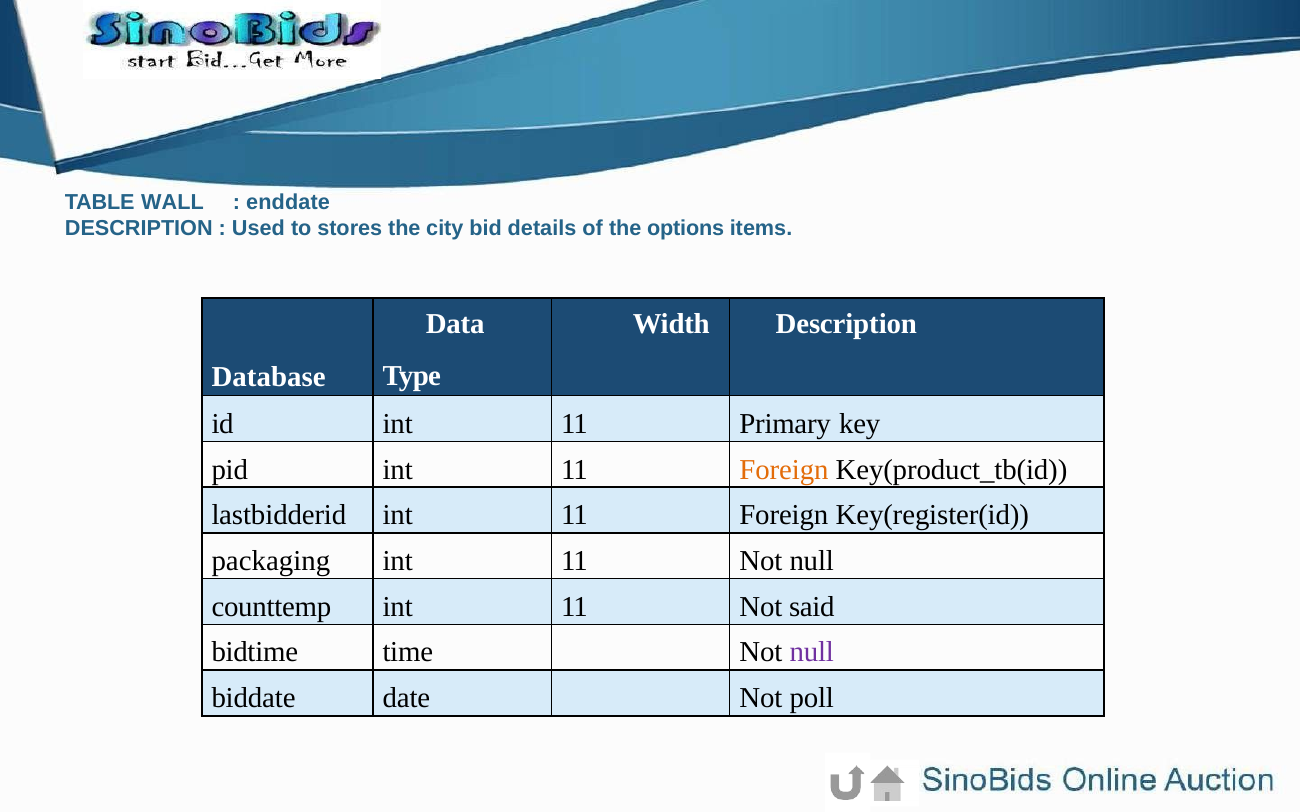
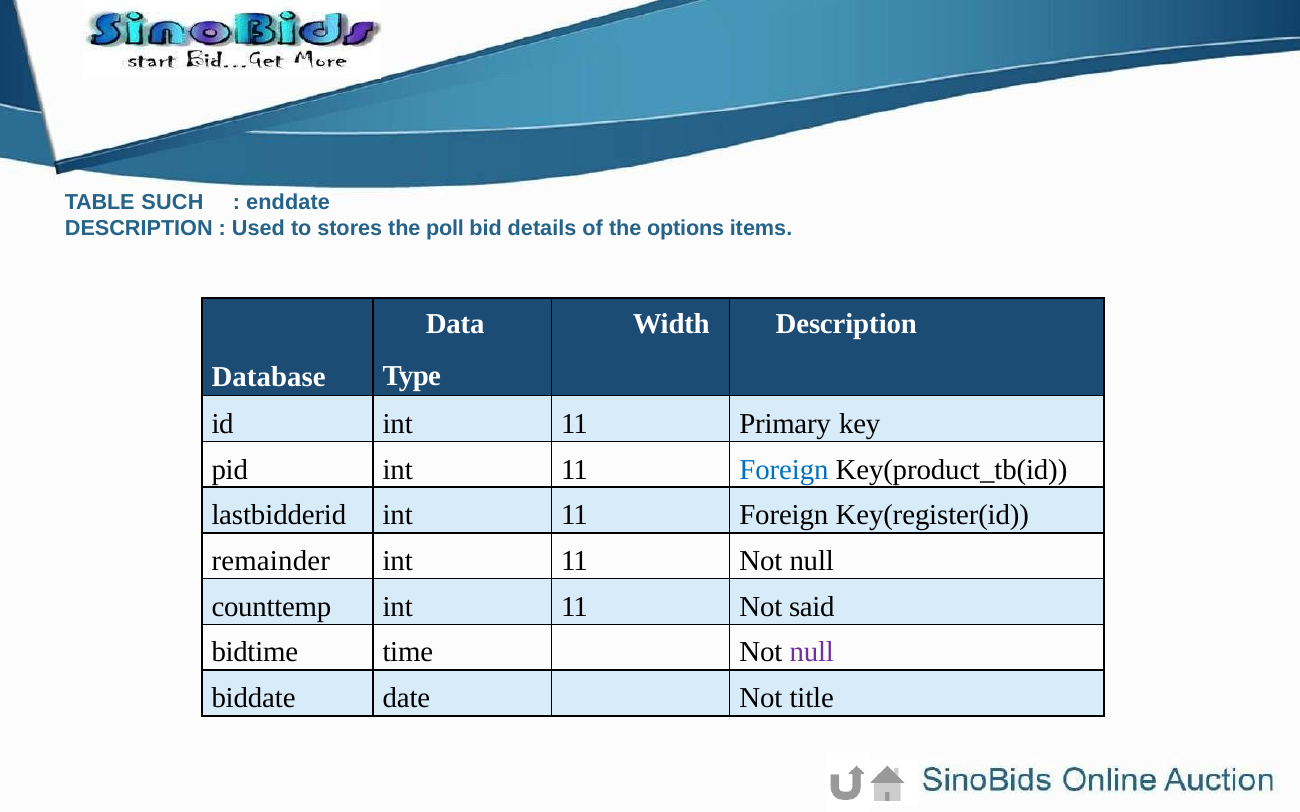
WALL: WALL -> SUCH (172, 203)
city: city -> poll (445, 228)
Foreign colour: orange -> blue (784, 470)
packaging: packaging -> remainder (271, 561)
poll: poll -> title (812, 699)
